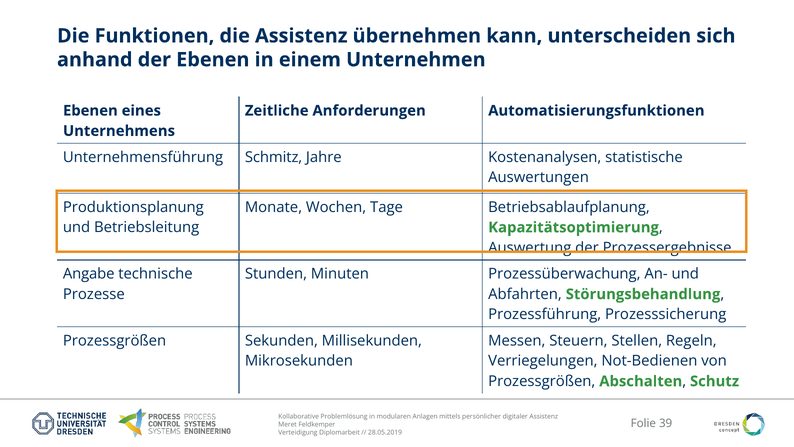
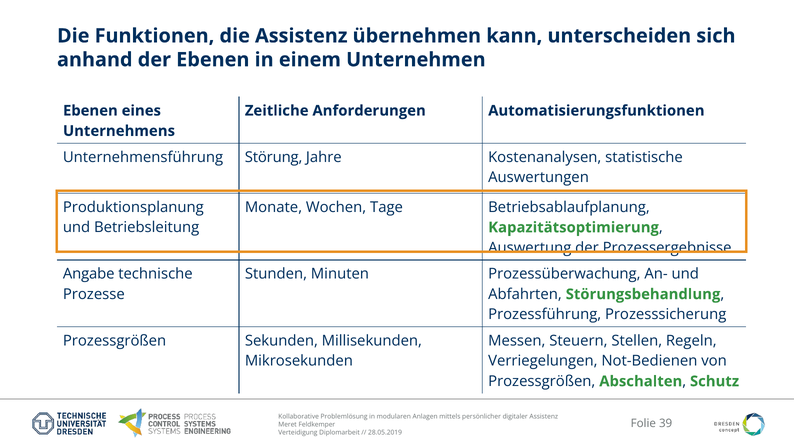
Schmitz: Schmitz -> Störung (274, 157)
